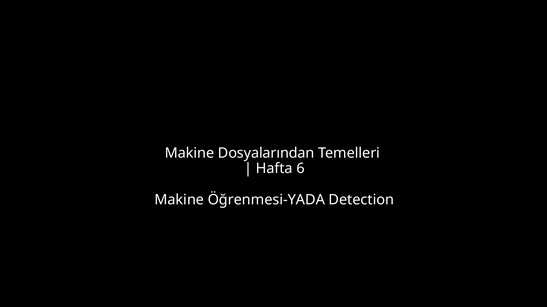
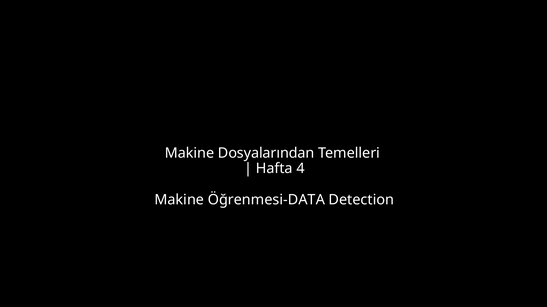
6: 6 -> 4 (301, 169)
Öğrenmesi-YADA: Öğrenmesi-YADA -> Öğrenmesi-DATA (266, 200)
